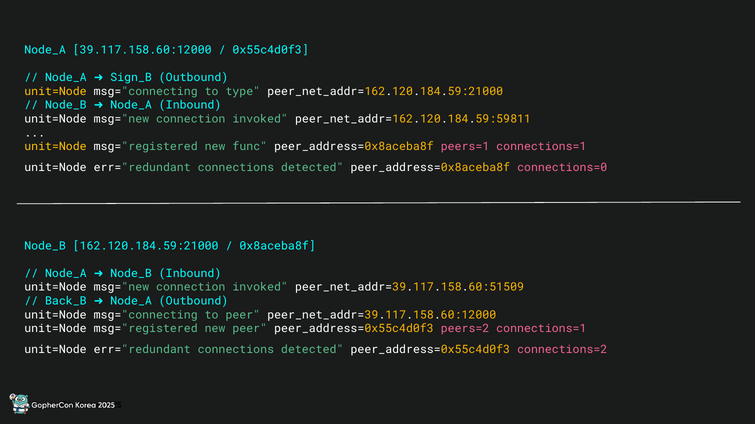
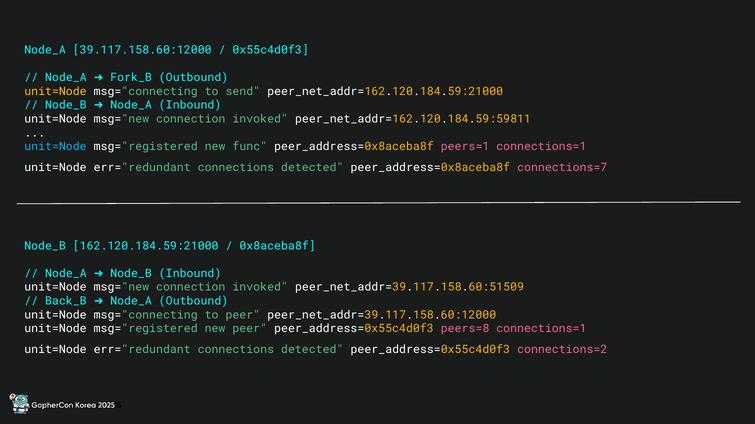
Sign_B: Sign_B -> Fork_B (131, 78)
type: type -> send (243, 91)
unit=Node colour: yellow -> light blue (55, 147)
connections=0: connections=0 -> connections=7 (562, 168)
peers=2: peers=2 -> peers=8 (465, 329)
